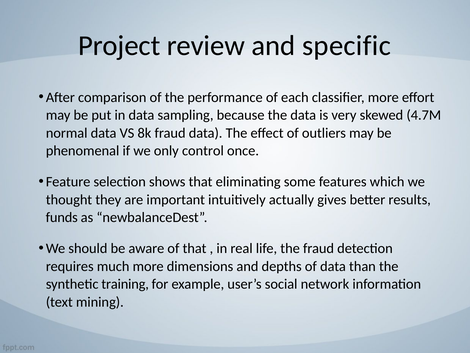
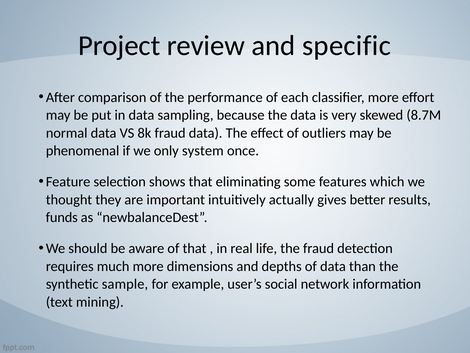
4.7M: 4.7M -> 8.7M (424, 115)
control: control -> system (203, 151)
training: training -> sample (125, 284)
